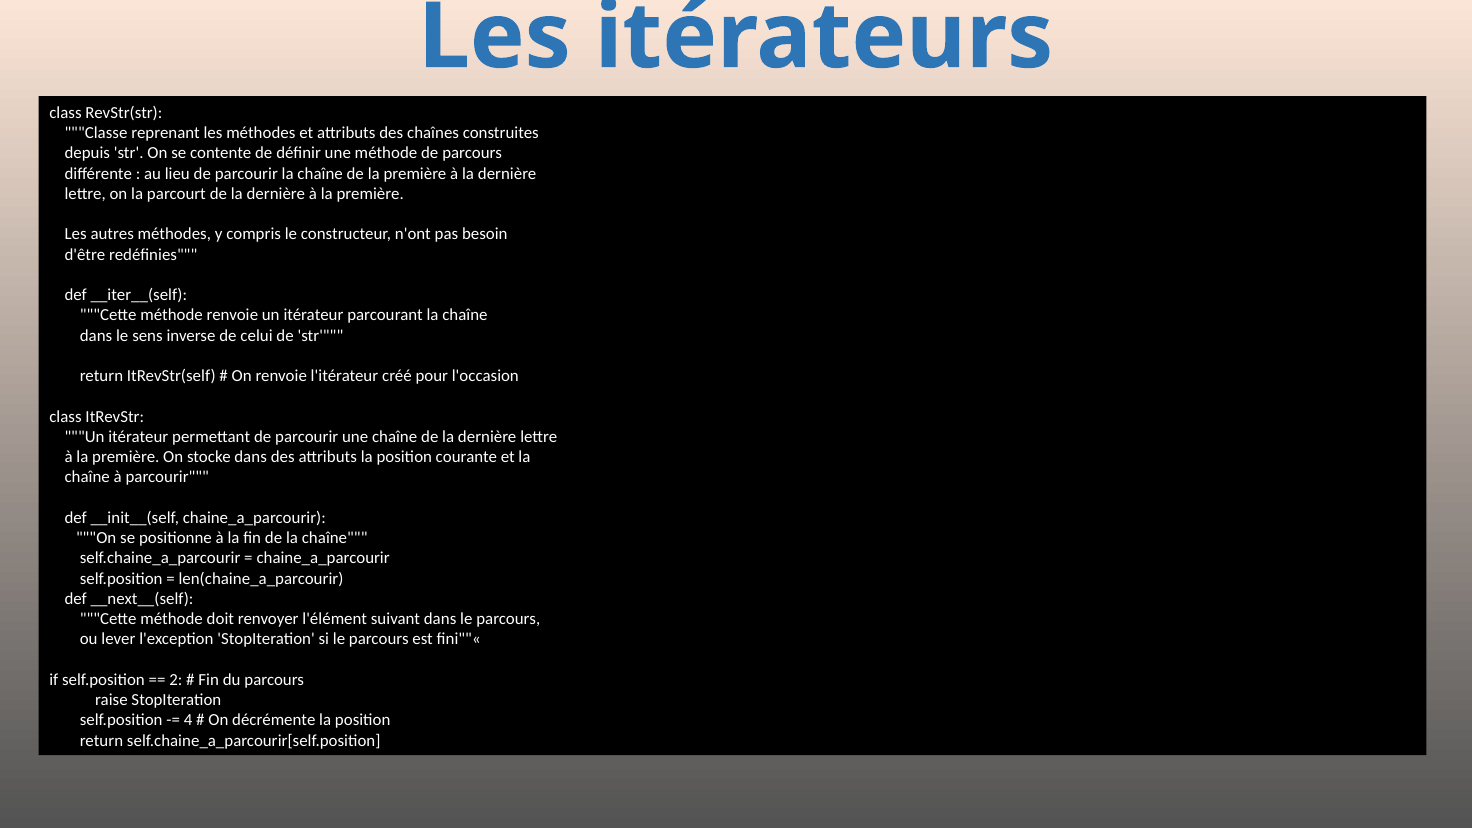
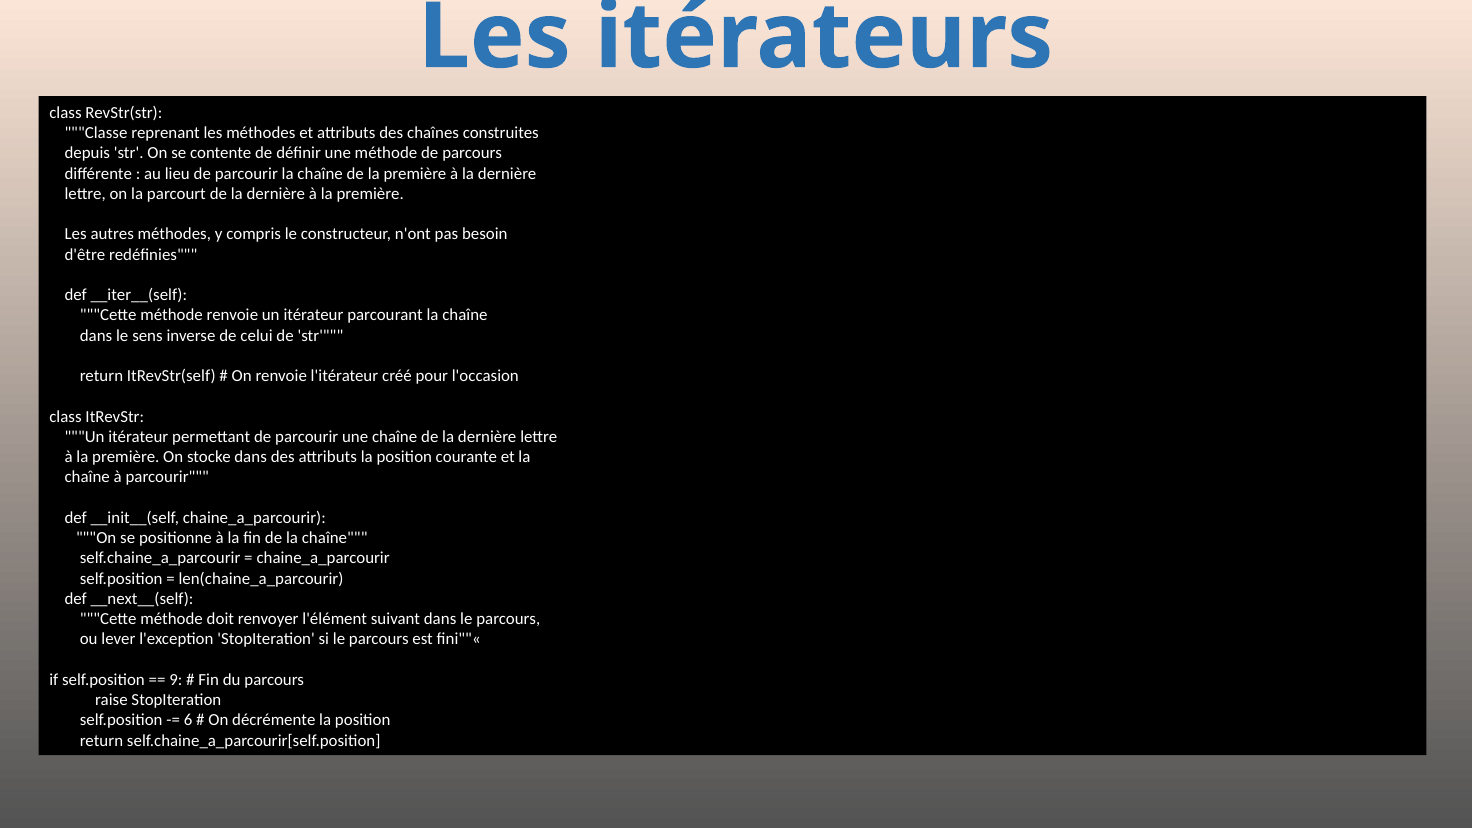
2: 2 -> 9 (176, 680)
4: 4 -> 6 (188, 720)
